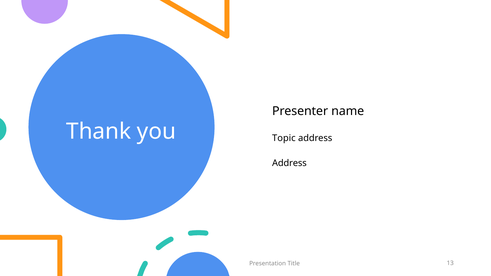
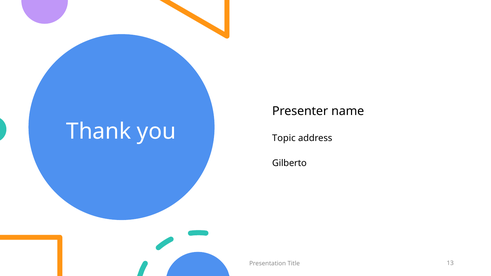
Address: Address -> Gilberto (289, 163)
